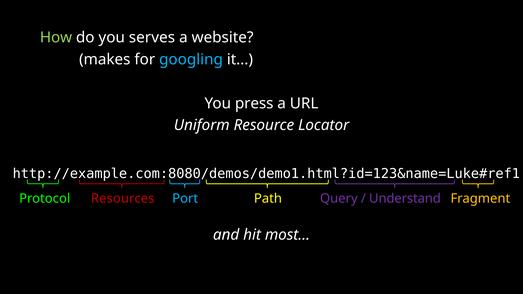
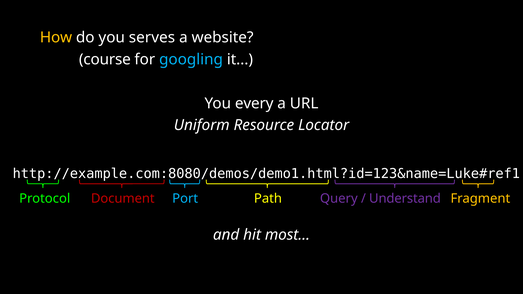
How colour: light green -> yellow (56, 38)
makes: makes -> course (105, 60)
press: press -> every (254, 103)
Resources: Resources -> Document (123, 199)
